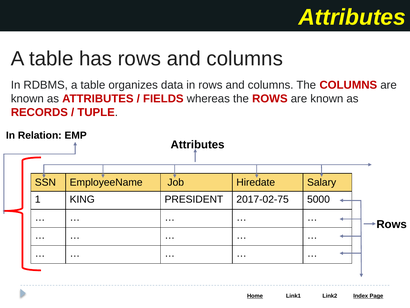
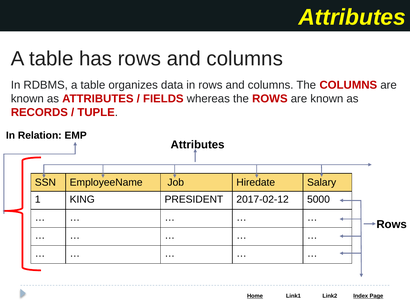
2017-02-75: 2017-02-75 -> 2017-02-12 (263, 199)
